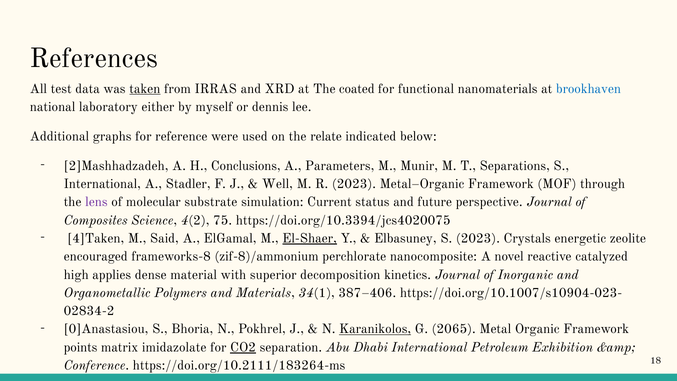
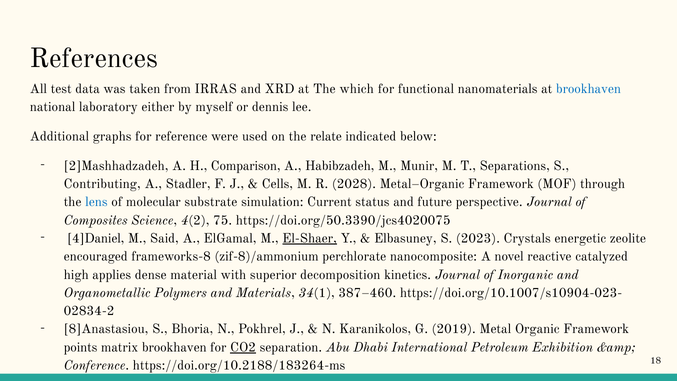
taken underline: present -> none (145, 89)
coated: coated -> which (357, 89)
Conclusions: Conclusions -> Comparison (246, 166)
Parameters: Parameters -> Habibzadeh (340, 166)
International: International -> Contributing (102, 184)
Well: Well -> Cells (277, 184)
R 2023: 2023 -> 2028 (354, 184)
lens colour: purple -> blue (96, 202)
https://doi.org/10.3394/jcs4020075: https://doi.org/10.3394/jcs4020075 -> https://doi.org/50.3390/jcs4020075 (343, 220)
4]Taken: 4]Taken -> 4]Daniel (96, 238)
387–406: 387–406 -> 387–460 (367, 293)
0]Anastasiou: 0]Anastasiou -> 8]Anastasiou (106, 329)
Karanikolos underline: present -> none (375, 329)
2065: 2065 -> 2019 (454, 329)
matrix imidazolate: imidazolate -> brookhaven (174, 347)
https://doi.org/10.2111/183264-ms: https://doi.org/10.2111/183264-ms -> https://doi.org/10.2188/183264-ms (239, 365)
